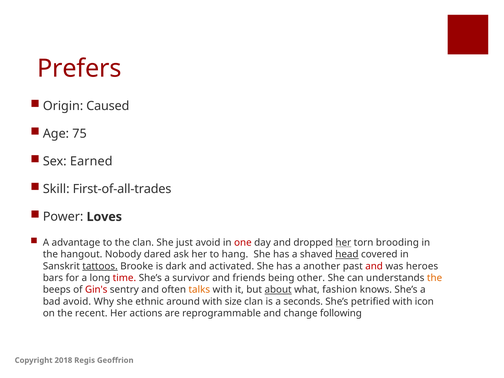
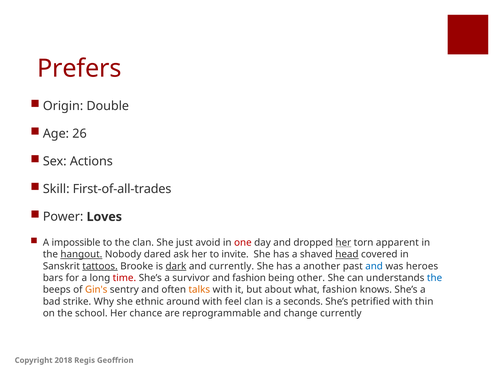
Caused: Caused -> Double (108, 106)
75: 75 -> 26 (80, 134)
Earned: Earned -> Actions (91, 161)
advantage: advantage -> impossible (76, 243)
brooding: brooding -> apparent (397, 243)
hangout underline: none -> present (81, 254)
hang: hang -> invite (235, 254)
dark underline: none -> present (176, 266)
and activated: activated -> currently (232, 266)
and colour: red -> blue (374, 266)
and friends: friends -> fashion (249, 278)
the colour: orange -> blue (435, 278)
Gin's colour: red -> orange (96, 290)
about underline: present -> none (278, 290)
bad avoid: avoid -> strike (77, 301)
size: size -> feel (233, 301)
icon: icon -> thin (424, 301)
recent: recent -> school (91, 313)
actions: actions -> chance (146, 313)
change following: following -> currently (341, 313)
